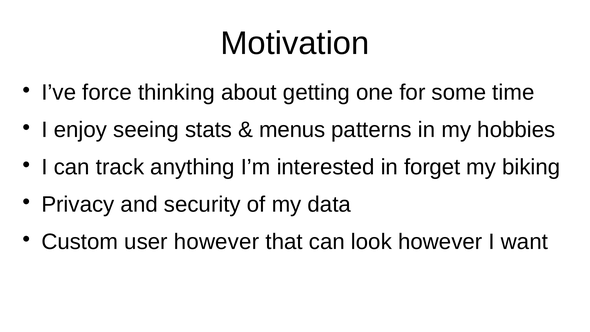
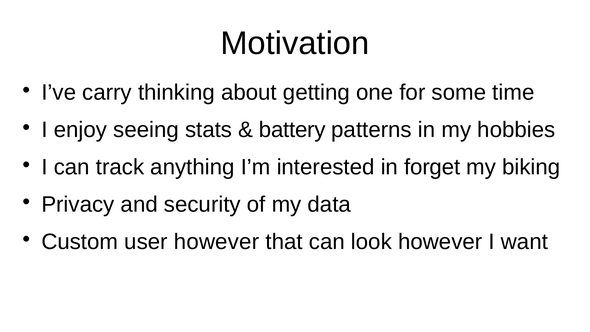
force: force -> carry (107, 93)
menus: menus -> battery (292, 130)
